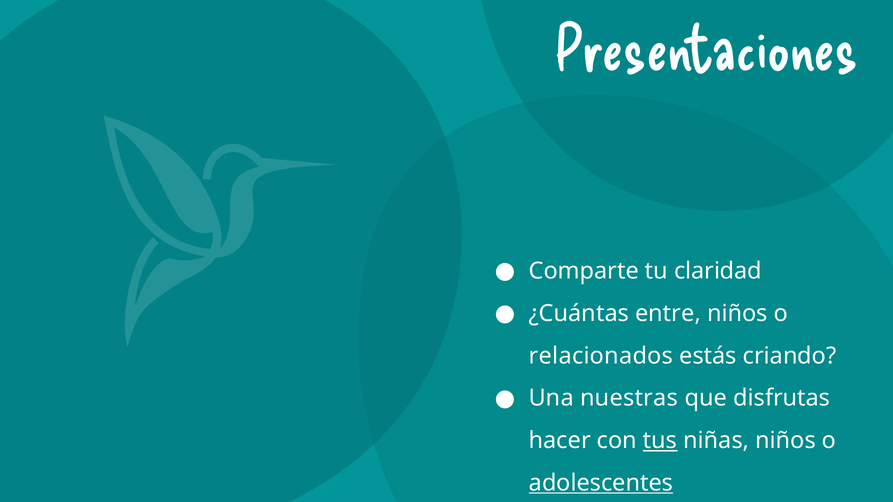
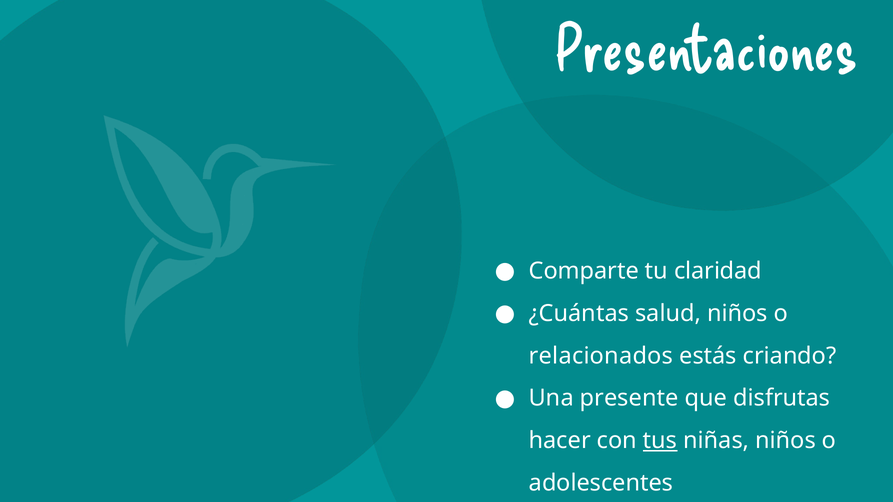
entre: entre -> salud (668, 314)
nuestras: nuestras -> presente (629, 398)
adolescentes underline: present -> none (601, 483)
